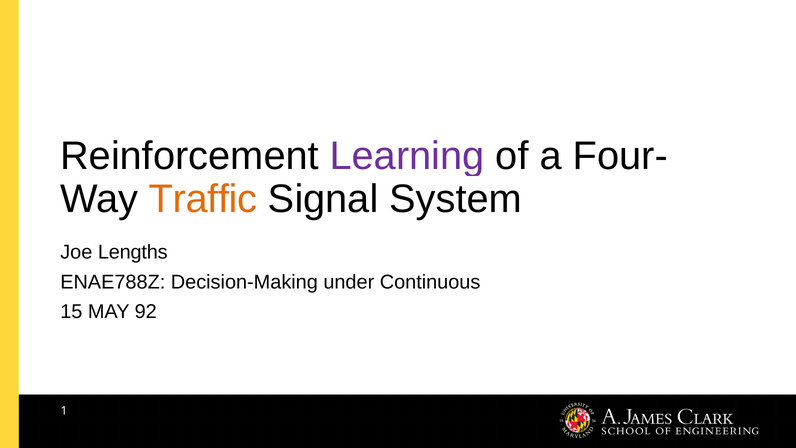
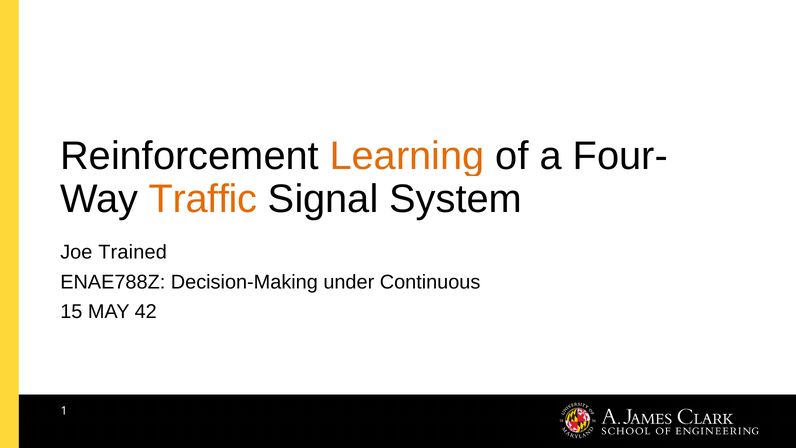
Learning colour: purple -> orange (407, 156)
Lengths: Lengths -> Trained (133, 252)
92: 92 -> 42 (146, 312)
